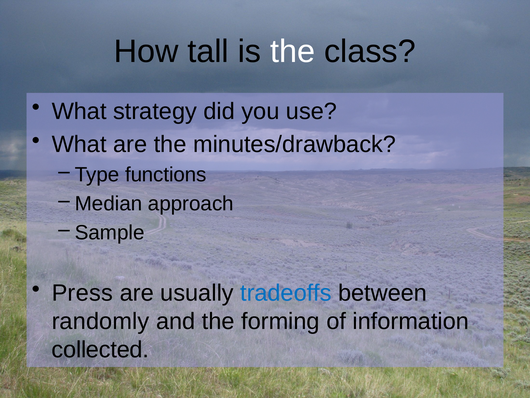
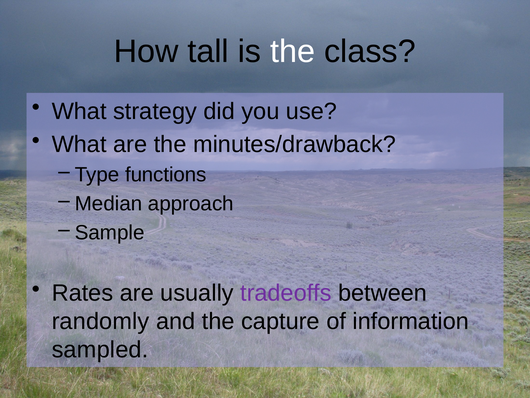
Press: Press -> Rates (82, 293)
tradeoffs colour: blue -> purple (286, 293)
forming: forming -> capture (280, 321)
collected: collected -> sampled (100, 349)
